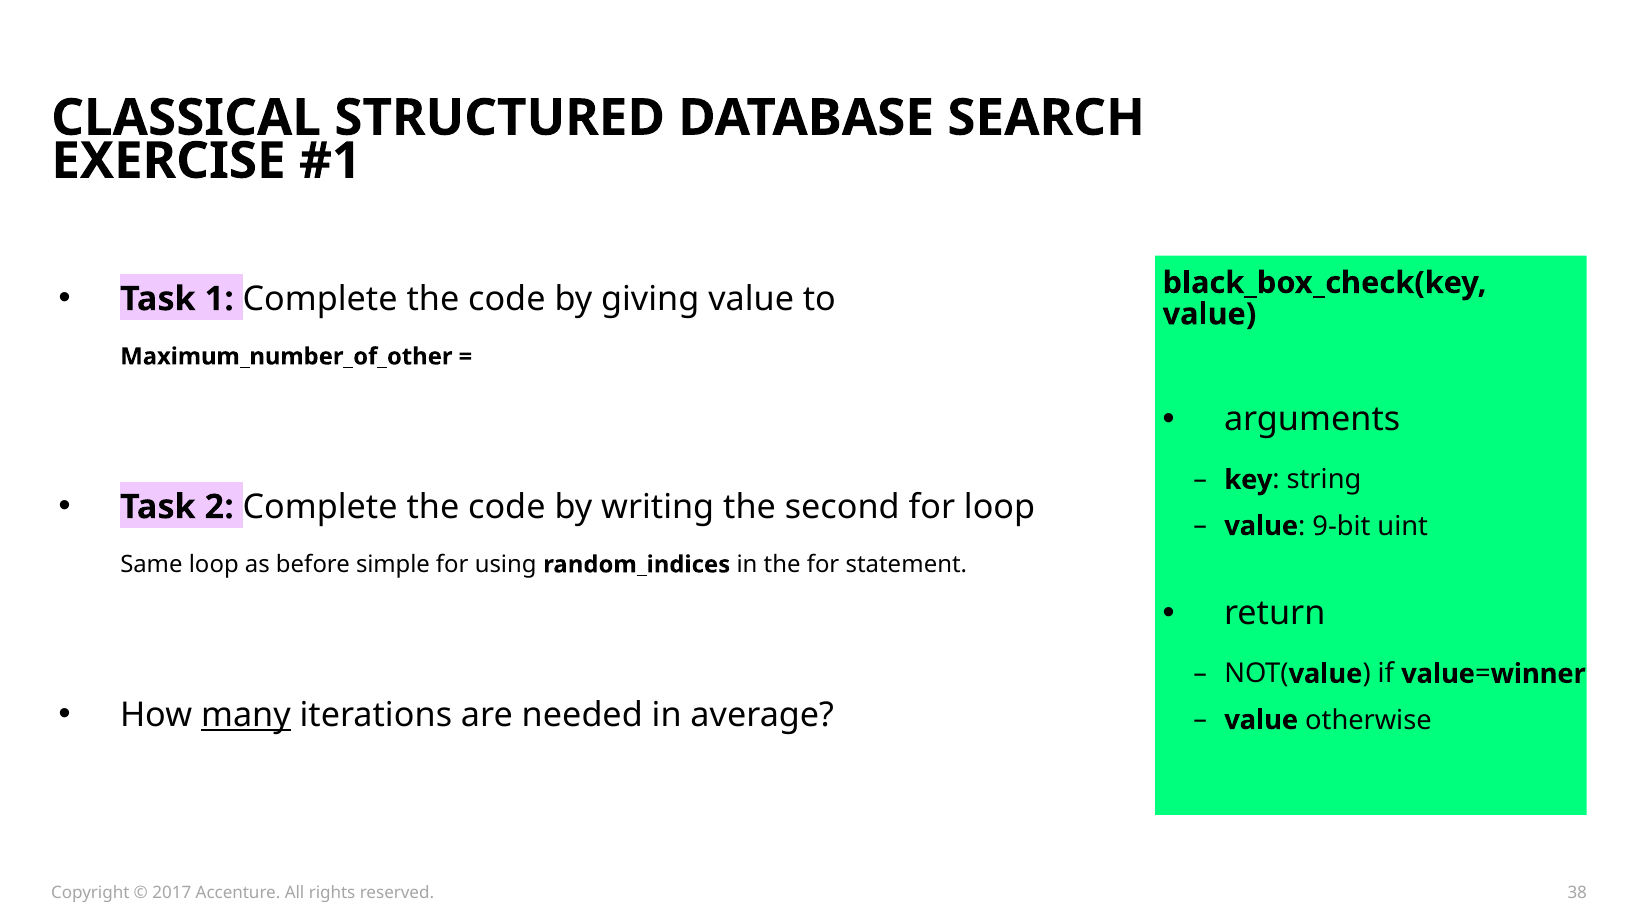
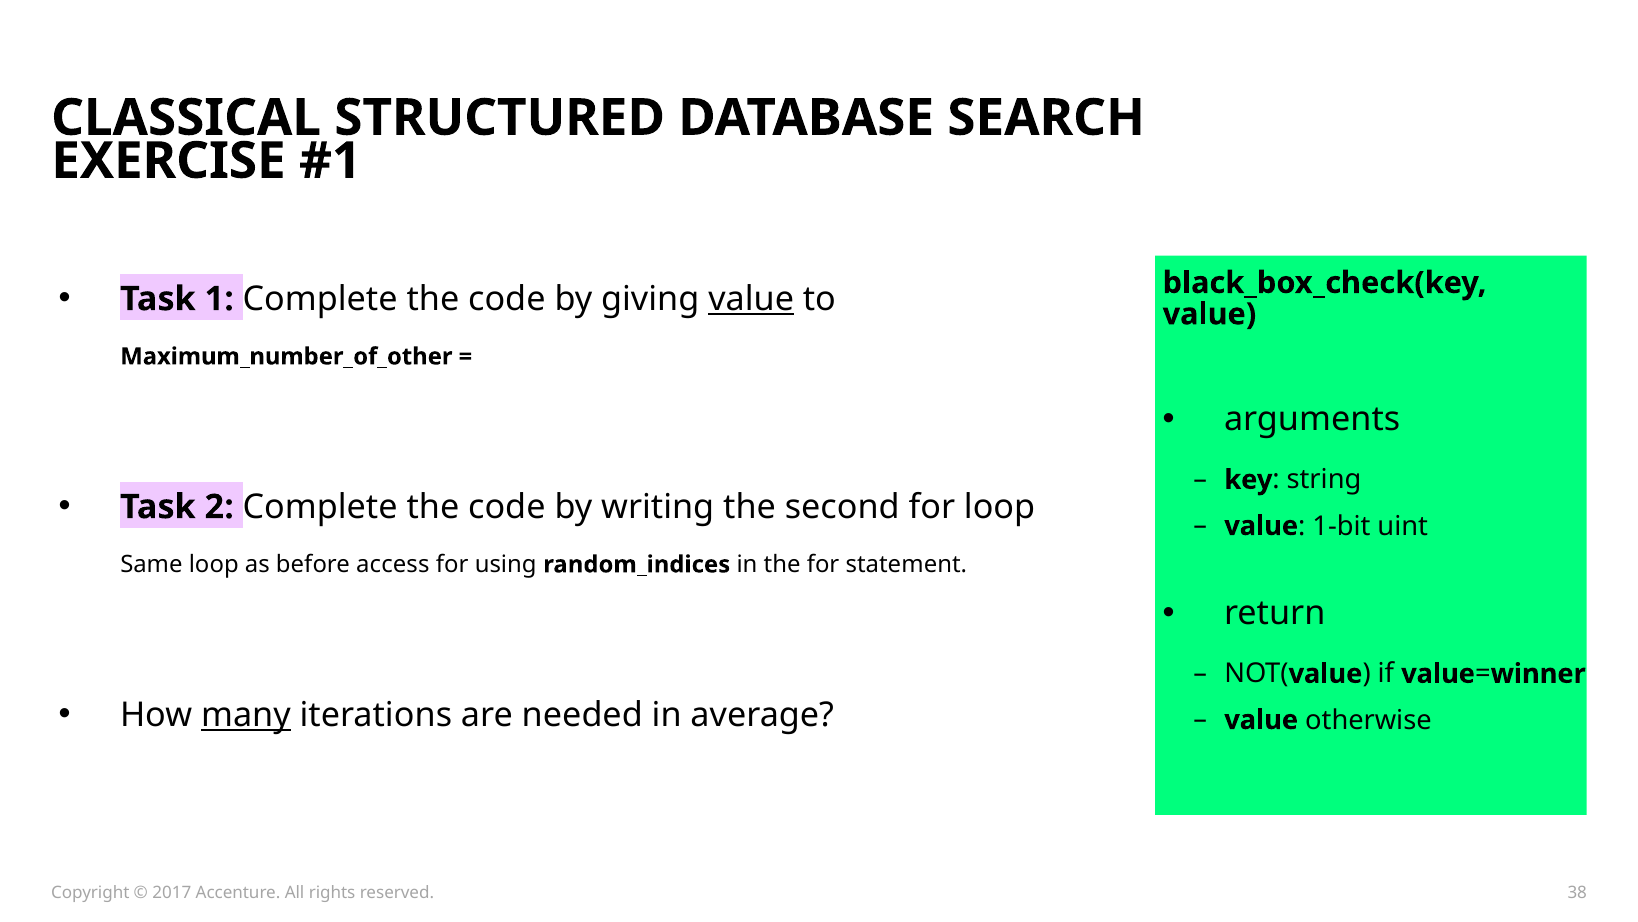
value underline: none -> present (751, 299)
9-bit: 9-bit -> 1-bit (1341, 526)
simple: simple -> access (393, 564)
